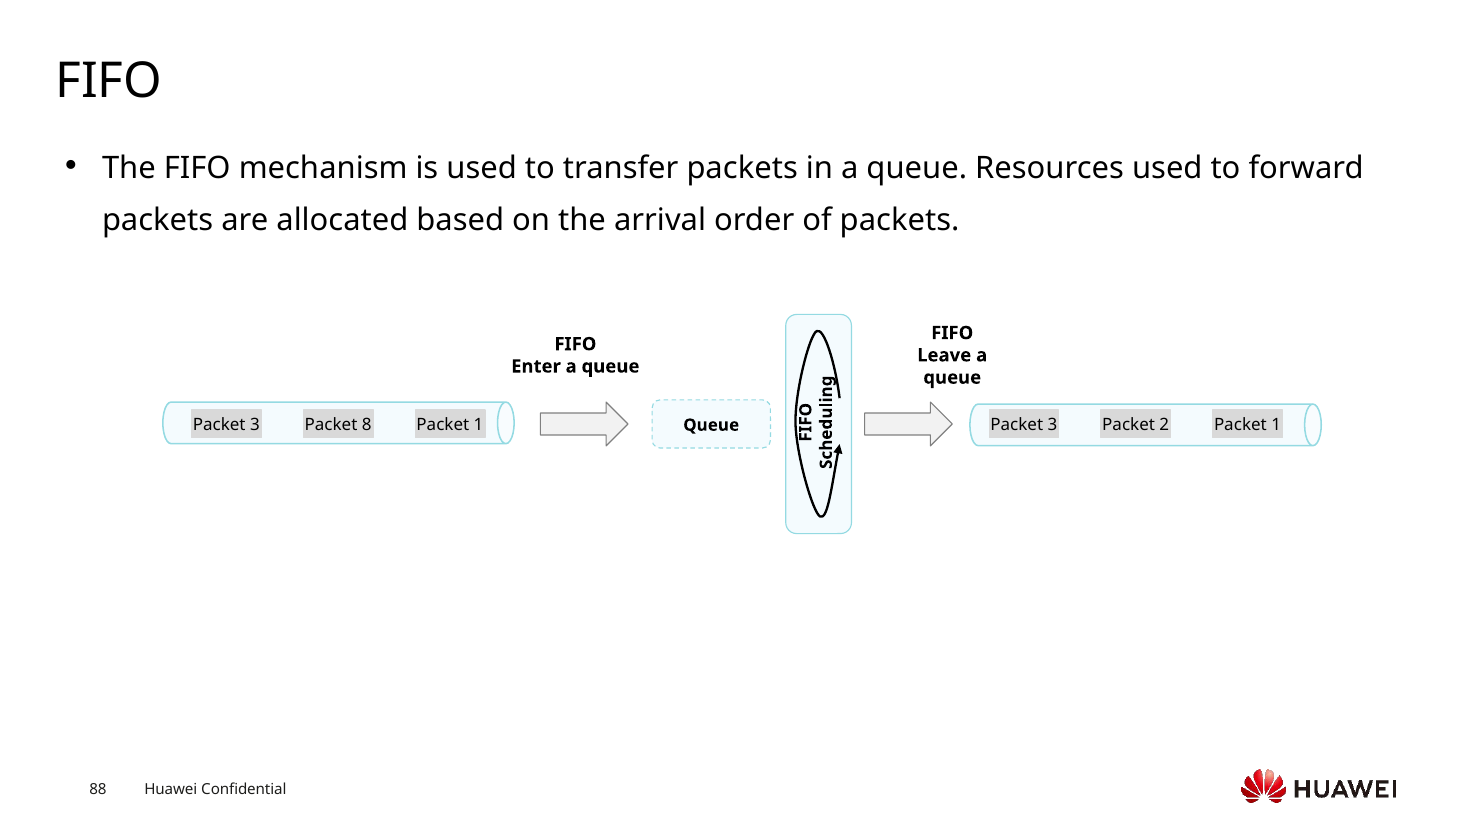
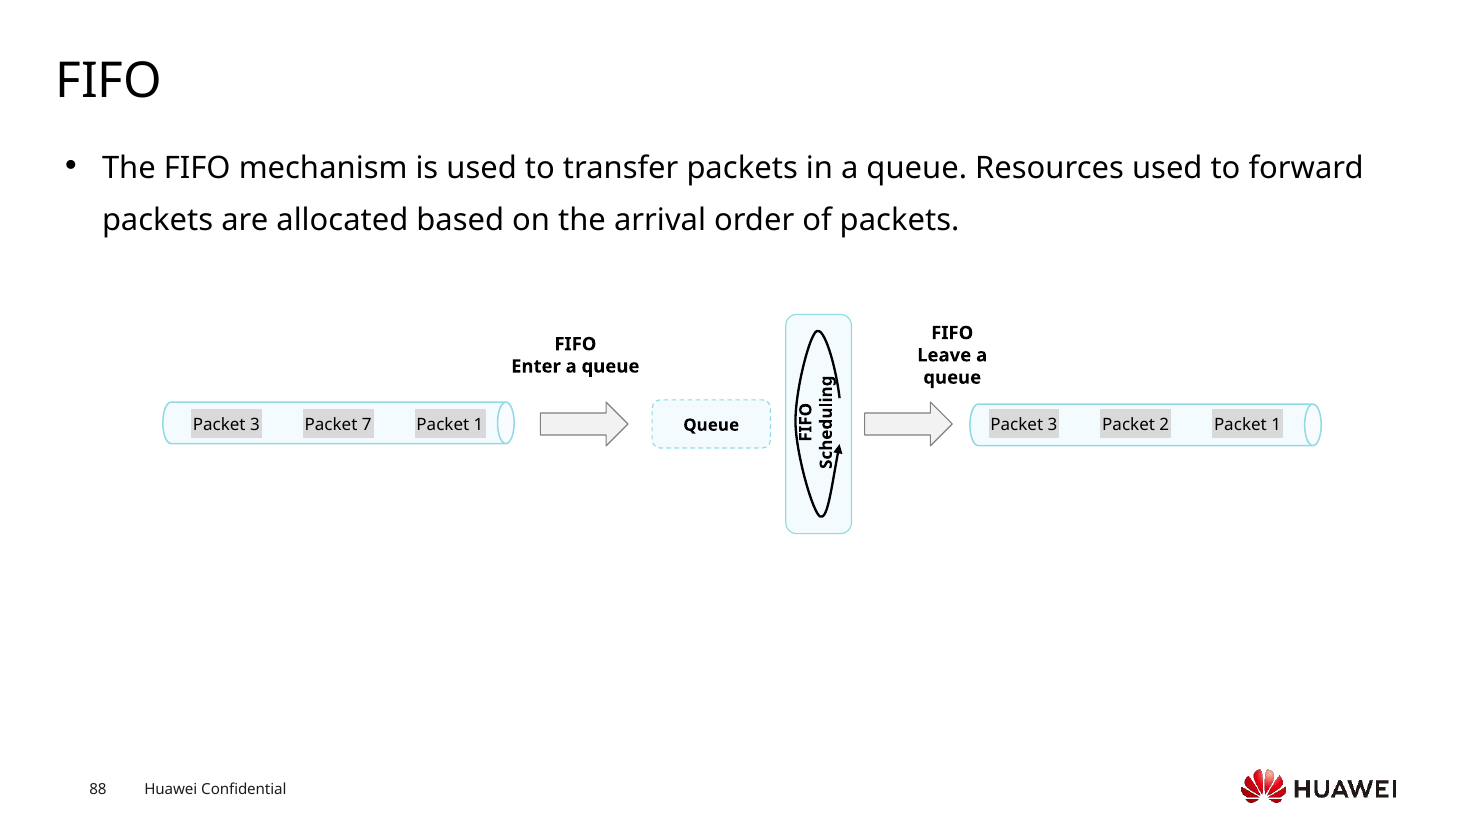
8: 8 -> 7 (367, 425)
